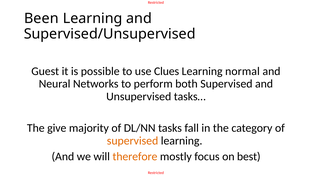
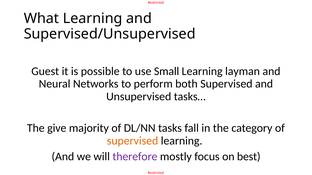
Been: Been -> What (41, 18)
Clues: Clues -> Small (167, 71)
normal: normal -> layman (243, 71)
therefore colour: orange -> purple (135, 157)
